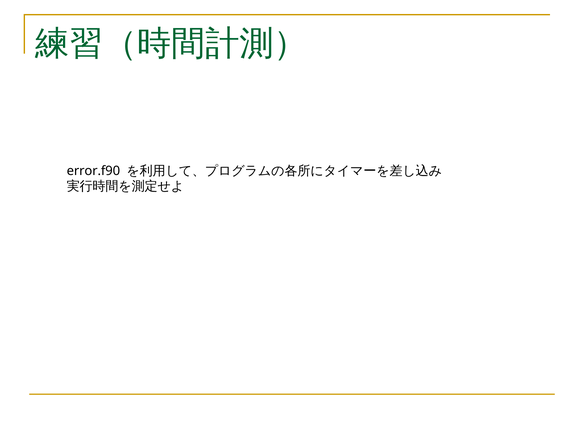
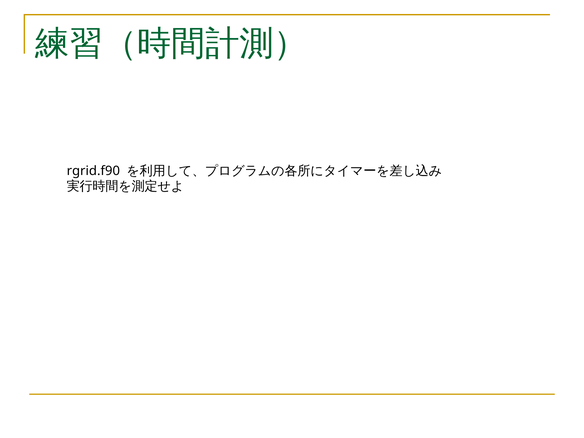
error.f90: error.f90 -> rgrid.f90 (93, 171)
